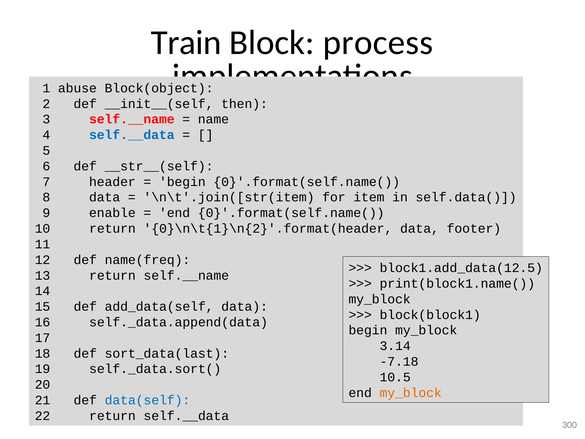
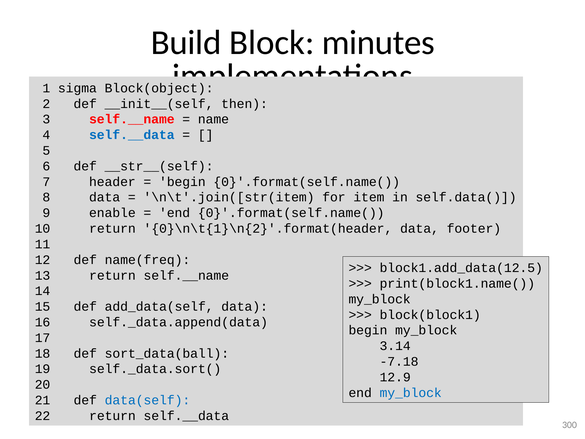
Train: Train -> Build (186, 43)
process: process -> minutes (378, 43)
abuse: abuse -> sigma (77, 88)
sort_data(last: sort_data(last -> sort_data(ball (167, 353)
10.5: 10.5 -> 12.9 (395, 377)
my_block colour: orange -> blue (411, 393)
